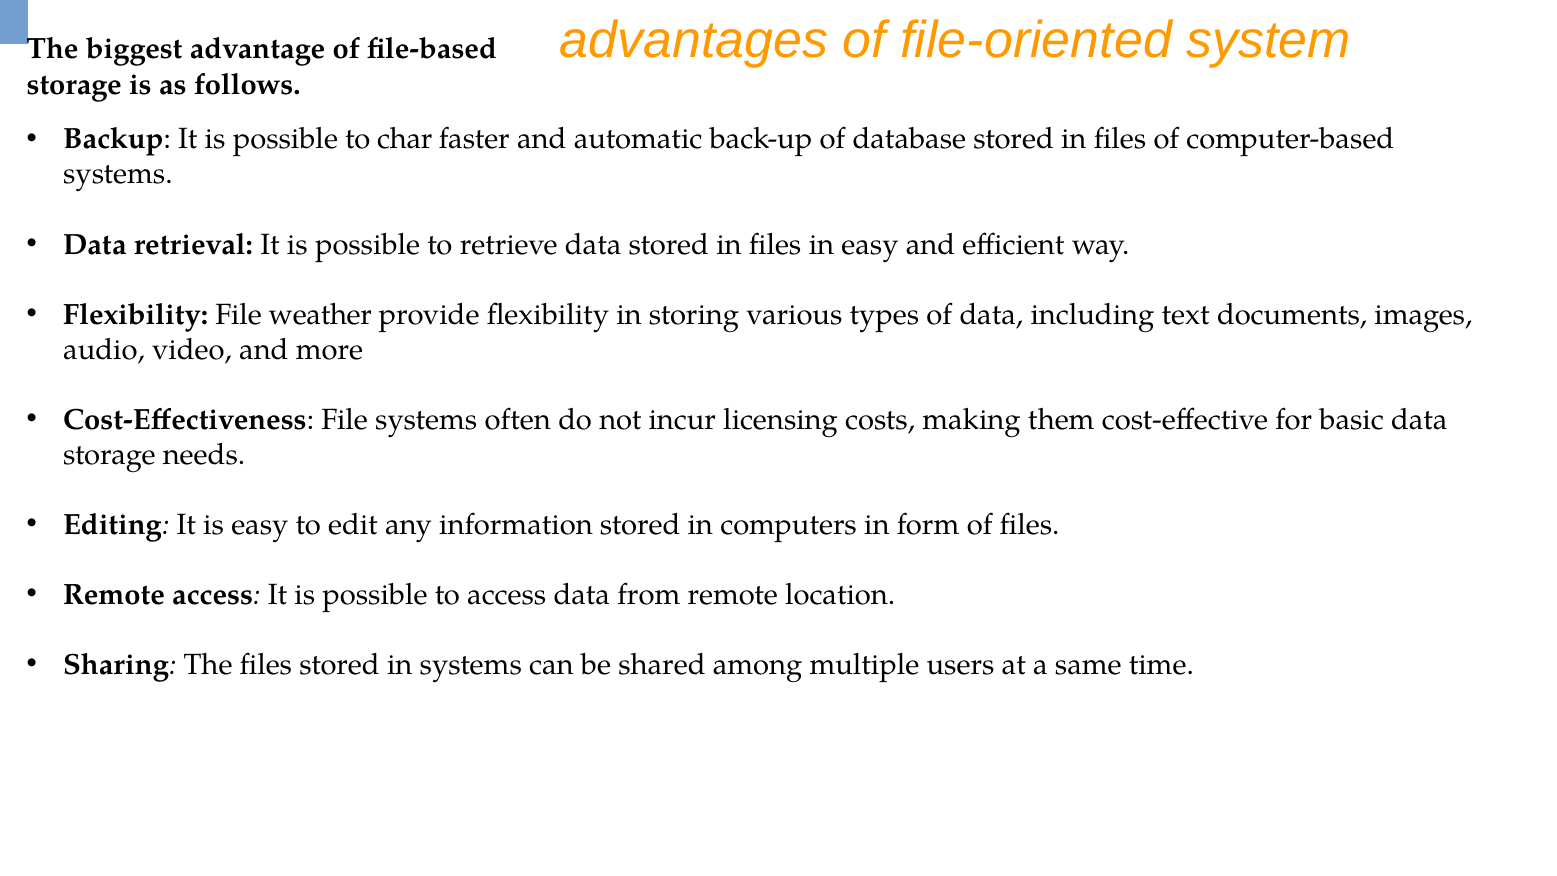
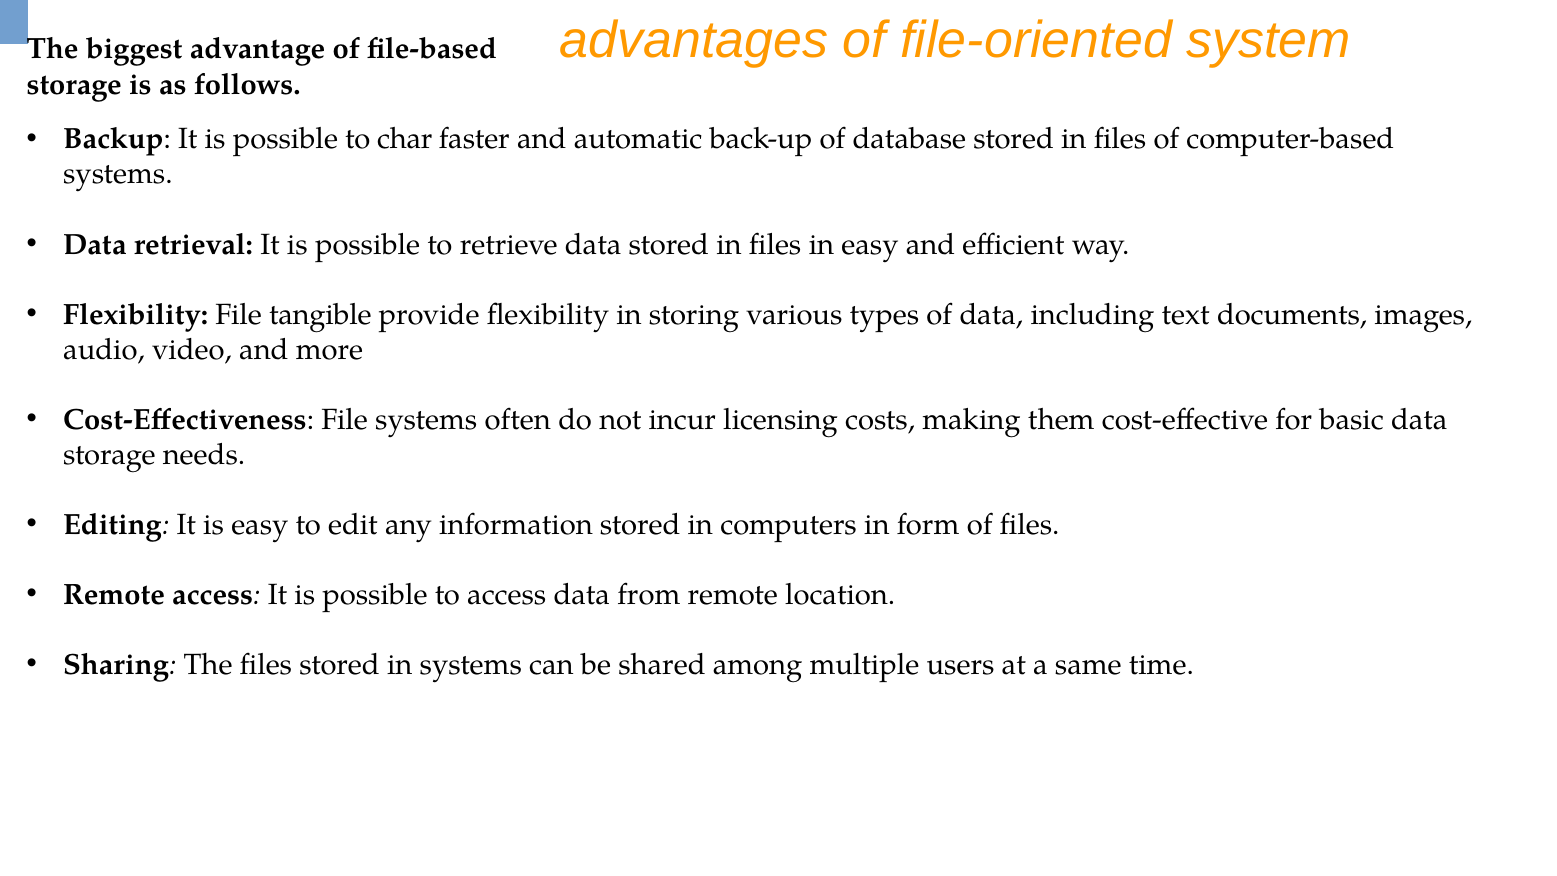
weather: weather -> tangible (320, 314)
